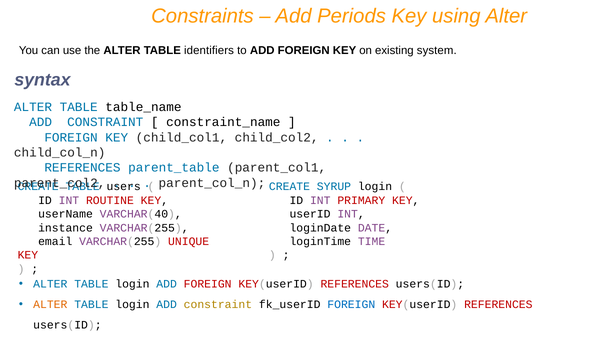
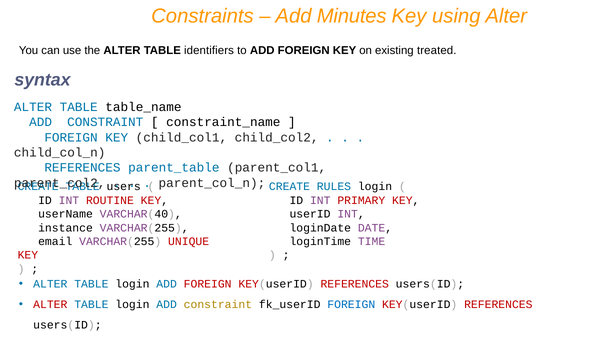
Periods: Periods -> Minutes (352, 16)
system: system -> treated (437, 51)
SYRUP: SYRUP -> RULES (334, 187)
ALTER colour: orange -> red (50, 304)
